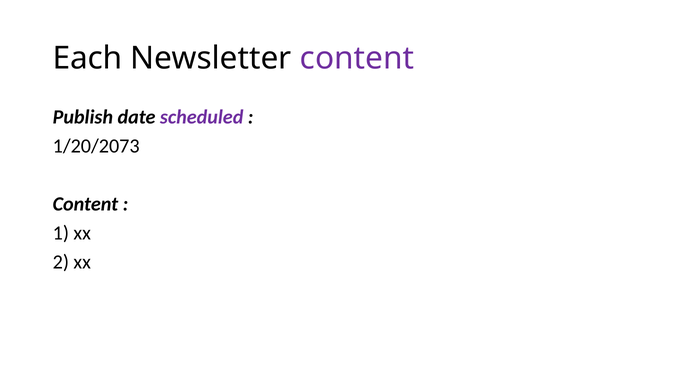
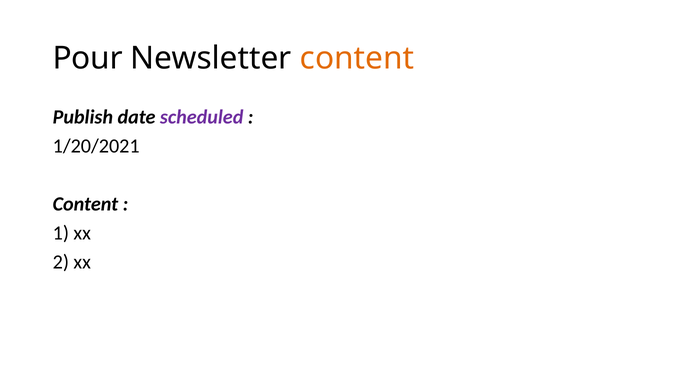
Each: Each -> Pour (88, 58)
content colour: purple -> orange (357, 58)
1/20/2073: 1/20/2073 -> 1/20/2021 (96, 146)
